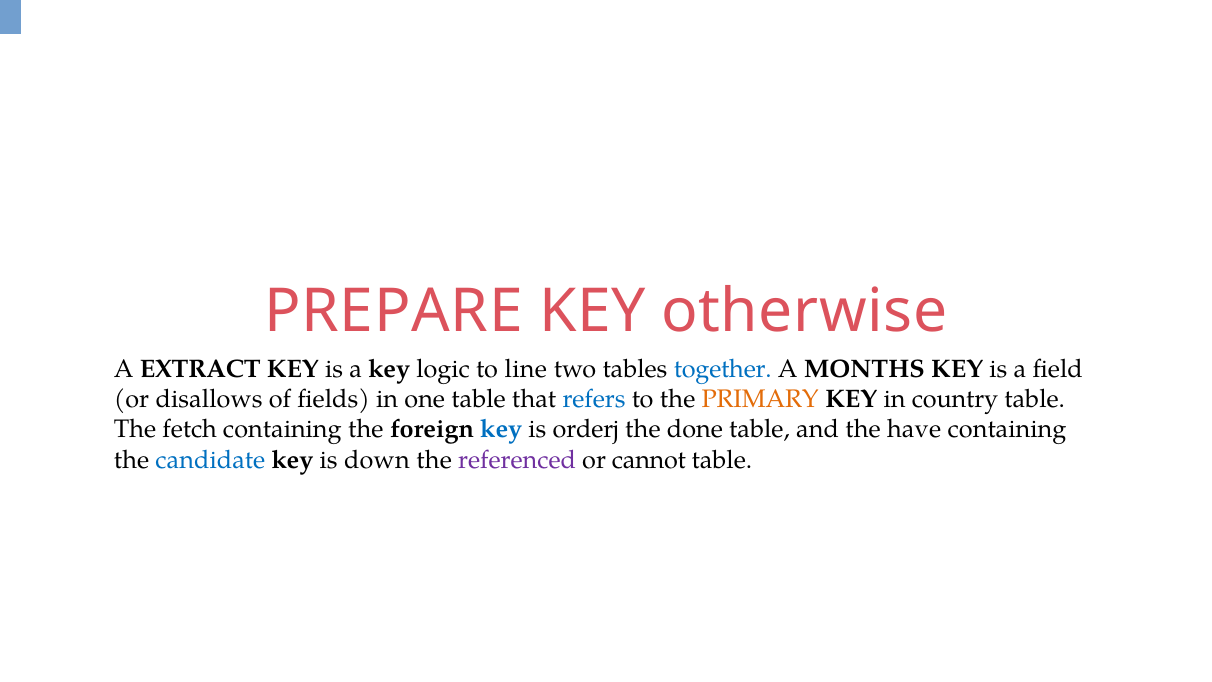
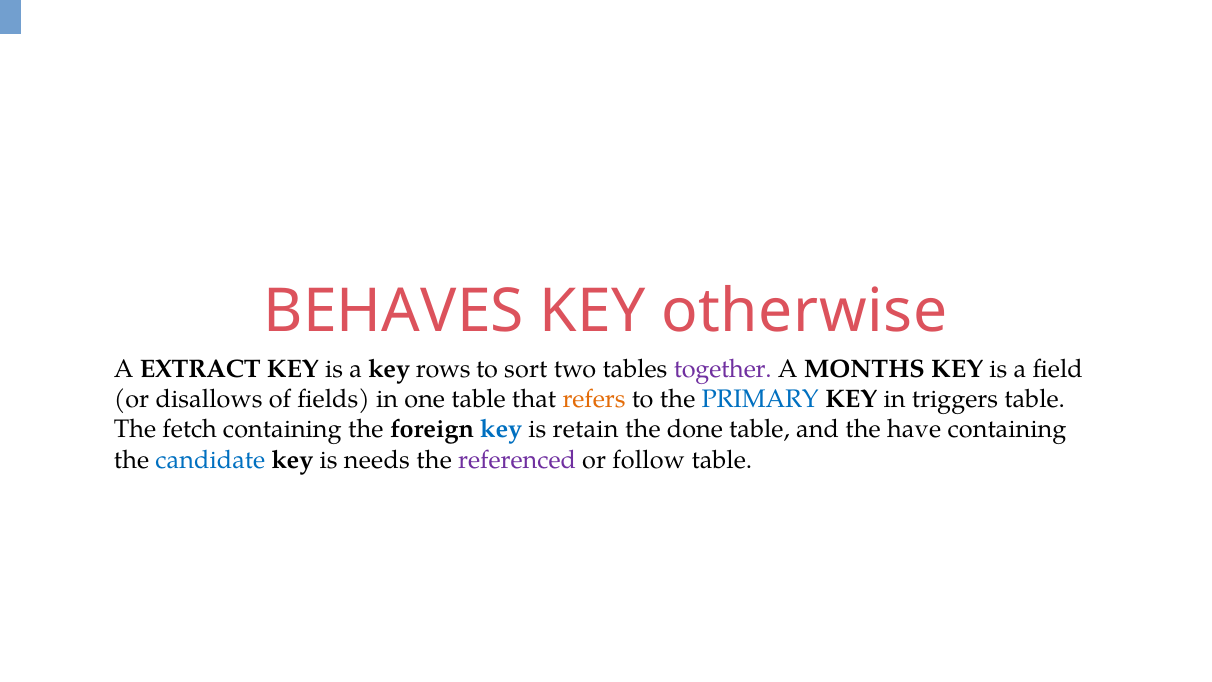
PREPARE: PREPARE -> BEHAVES (394, 311)
logic: logic -> rows (443, 369)
line: line -> sort (526, 369)
together colour: blue -> purple (723, 369)
refers colour: blue -> orange (594, 399)
PRIMARY colour: orange -> blue (760, 399)
country: country -> triggers (955, 399)
orderj: orderj -> retain (586, 429)
down: down -> needs (377, 460)
cannot: cannot -> follow (649, 460)
